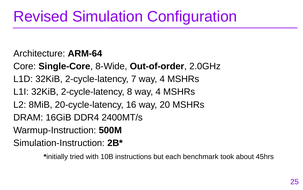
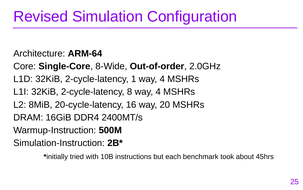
7: 7 -> 1 (134, 79)
